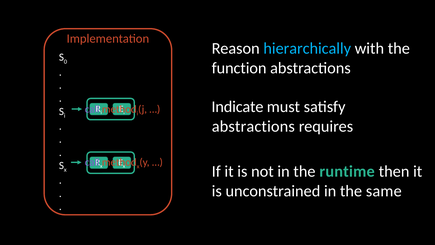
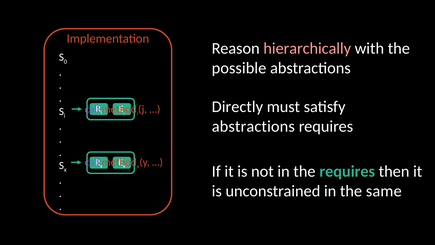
hierarchically colour: light blue -> pink (307, 48)
function: function -> possible (239, 68)
Indicate: Indicate -> Directly (237, 107)
the runtime: runtime -> requires (347, 171)
